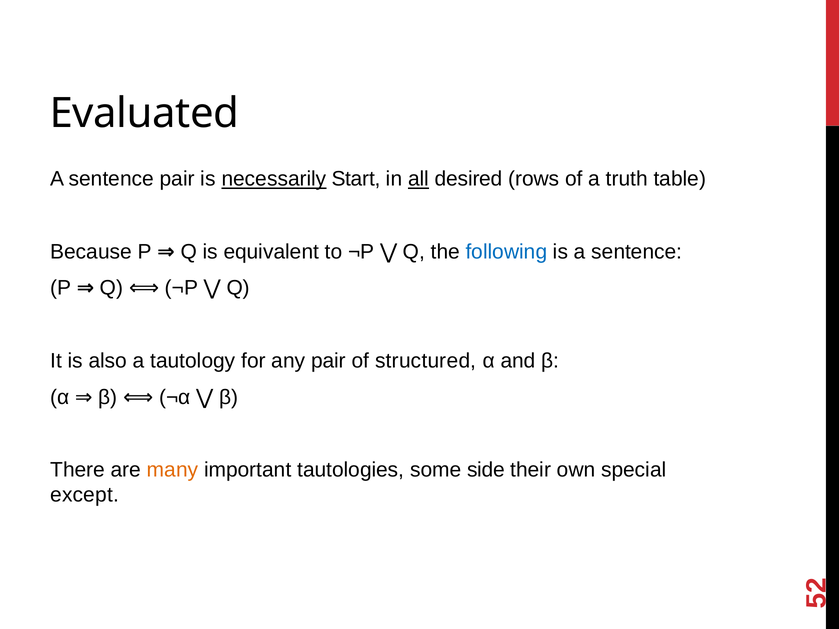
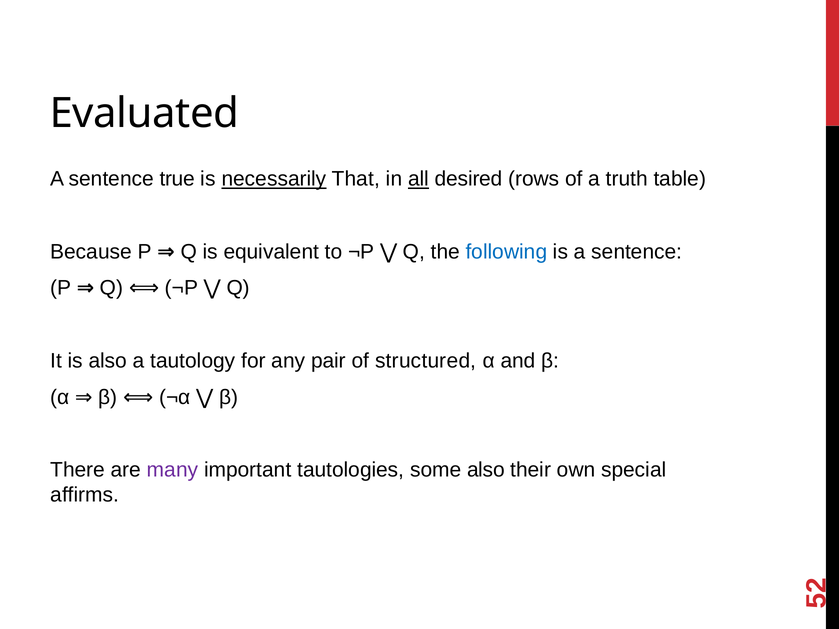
sentence pair: pair -> true (177, 179)
Start: Start -> That (356, 179)
many colour: orange -> purple (173, 470)
some side: side -> also (486, 470)
except: except -> affirms (85, 495)
